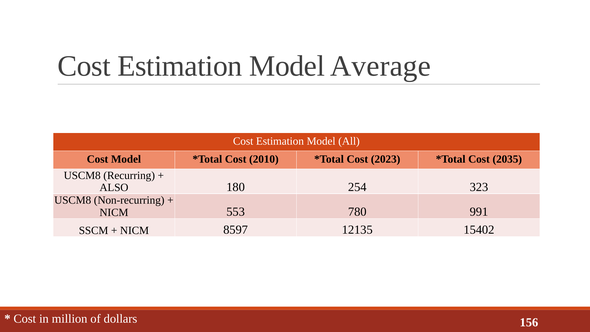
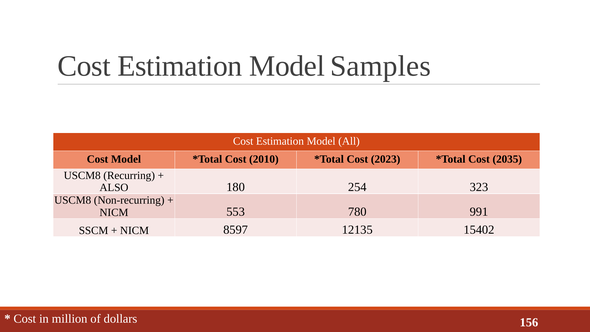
Average: Average -> Samples (380, 66)
